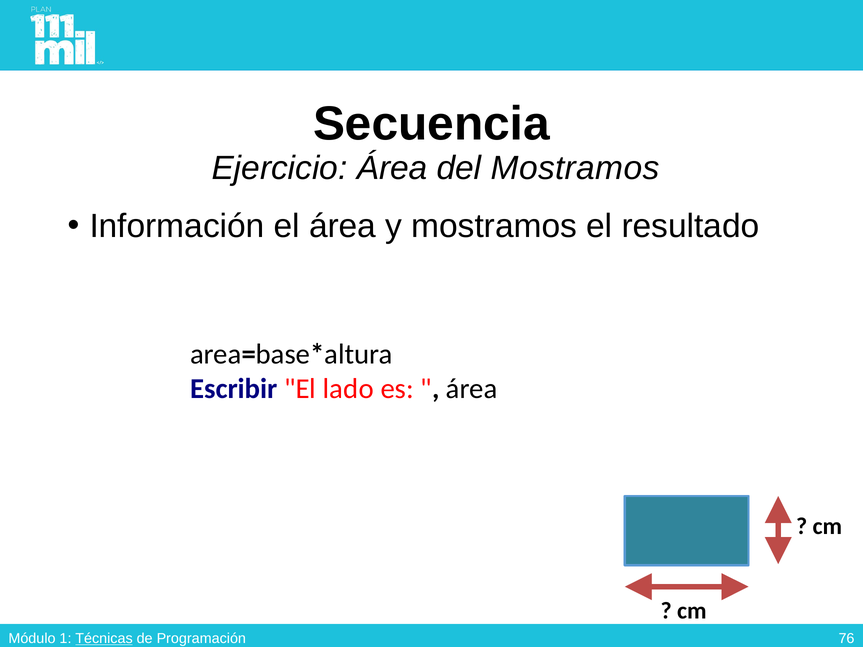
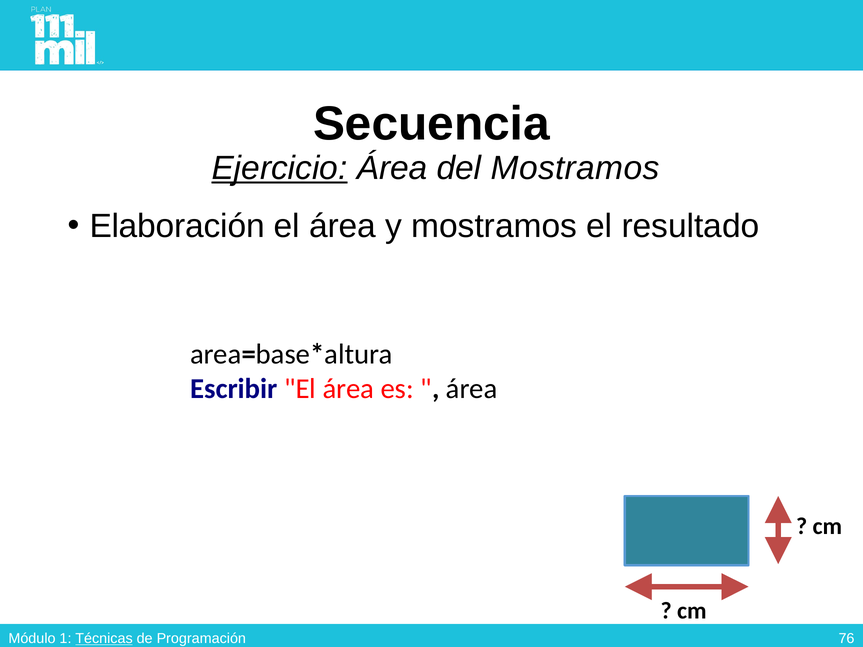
Ejercicio underline: none -> present (280, 168)
Información: Información -> Elaboración (177, 226)
Escribir El lado: lado -> área (348, 389)
